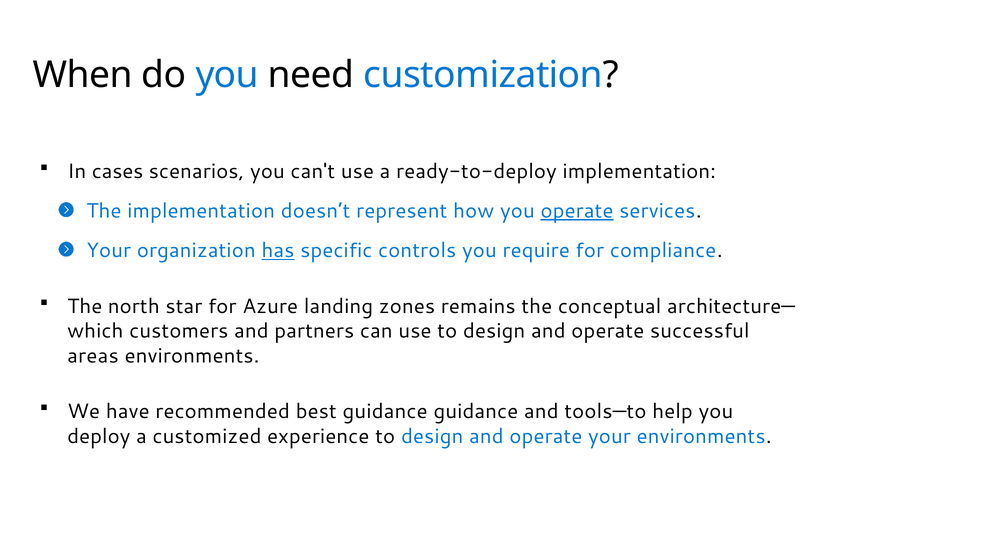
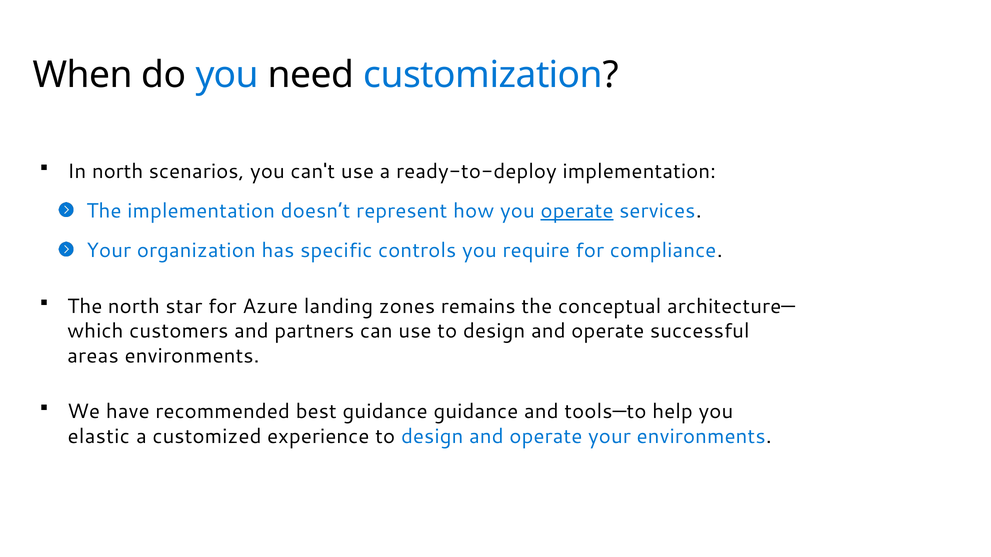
In cases: cases -> north (118, 171)
has underline: present -> none (278, 251)
deploy: deploy -> elastic (99, 437)
